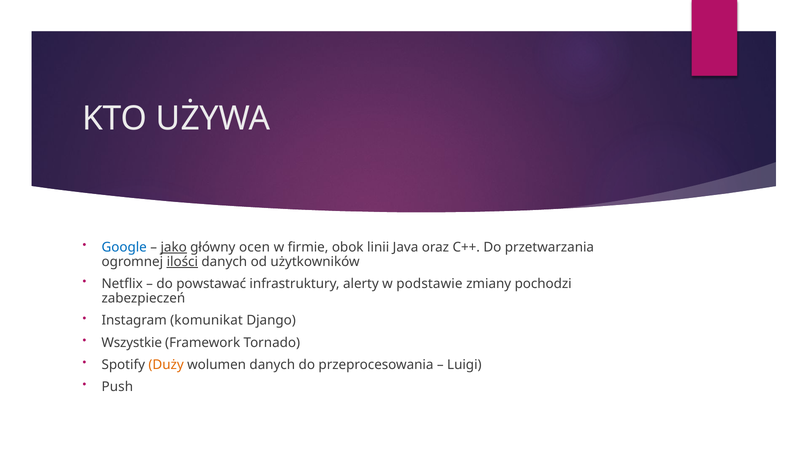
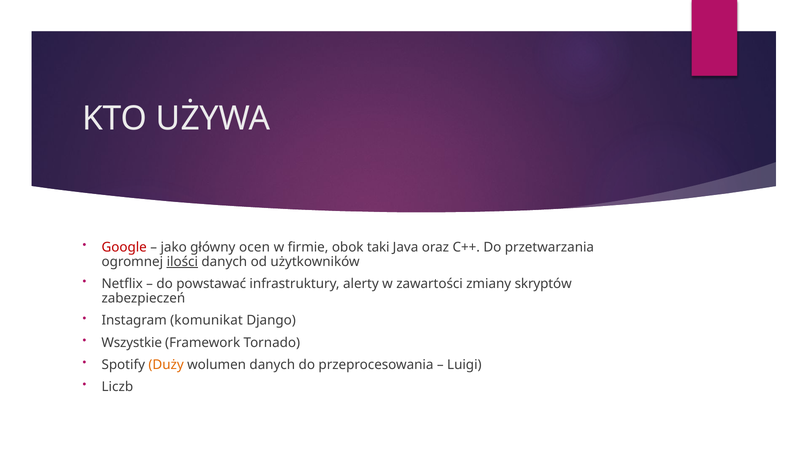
Google colour: blue -> red (124, 247)
jako underline: present -> none (174, 247)
linii: linii -> taki (378, 247)
podstawie: podstawie -> zawartości (430, 283)
pochodzi: pochodzi -> skryptów (543, 283)
Push: Push -> Liczb (117, 386)
